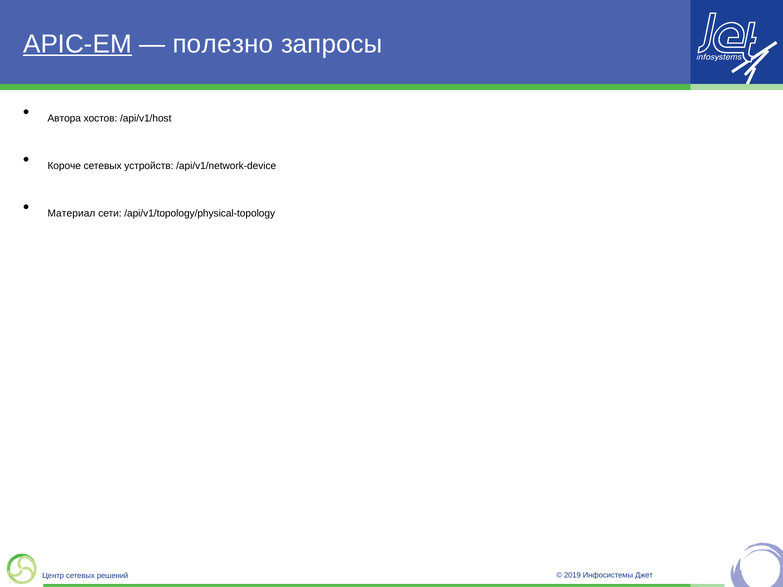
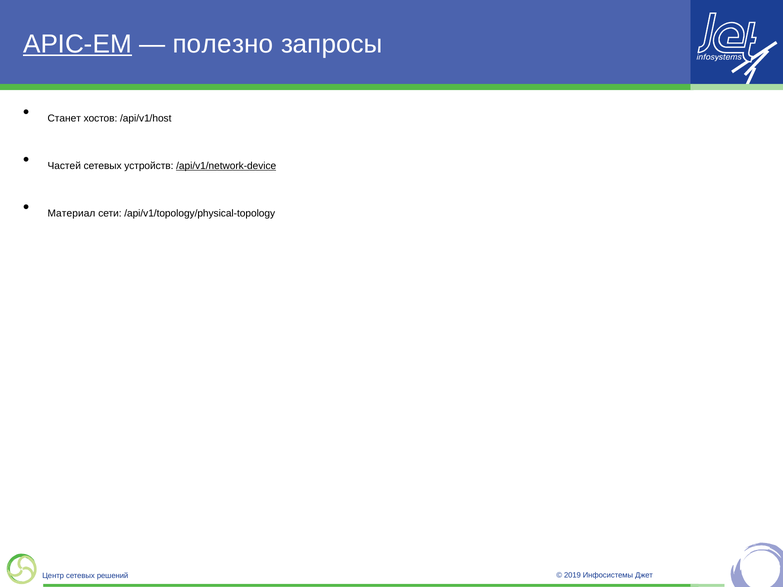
Автора: Автора -> Станет (64, 119)
Короче: Короче -> Частей (64, 166)
/api/v1/network-device underline: none -> present (226, 166)
